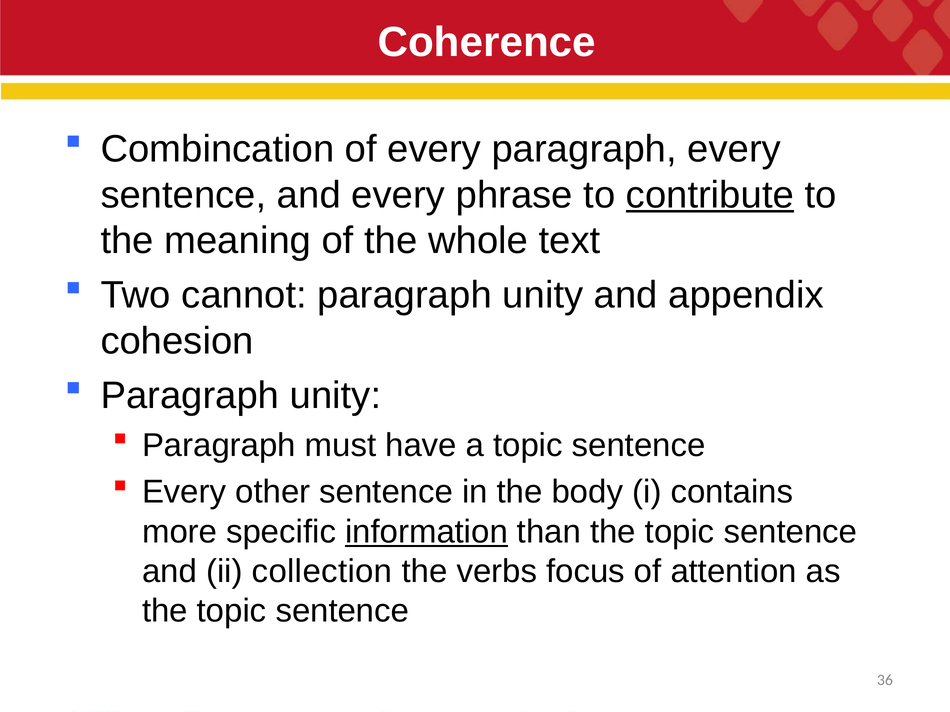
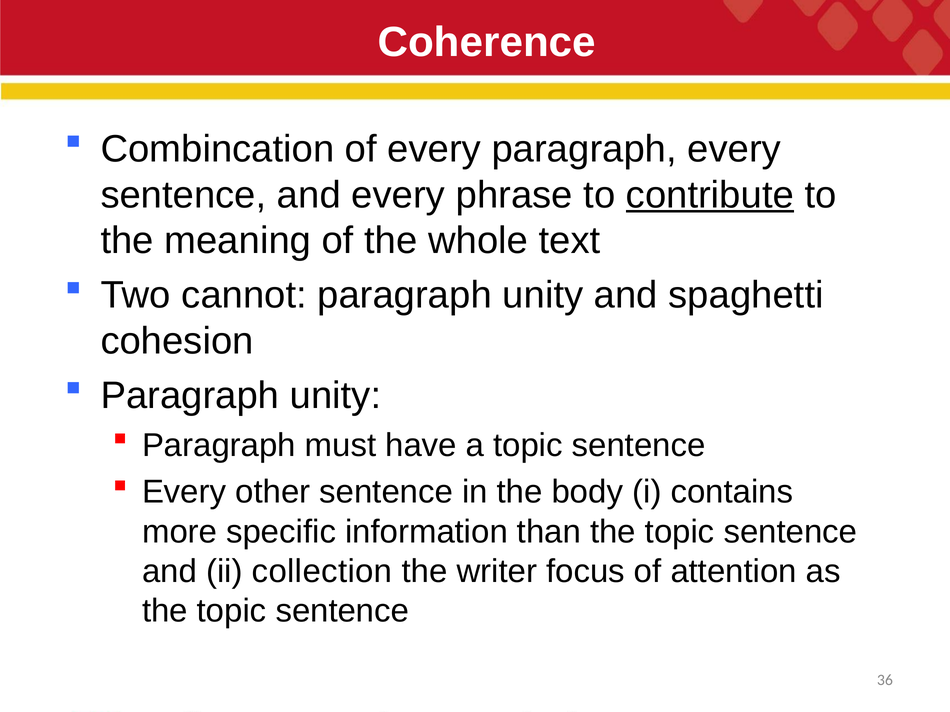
appendix: appendix -> spaghetti (746, 295)
information underline: present -> none (427, 532)
verbs: verbs -> writer (497, 572)
